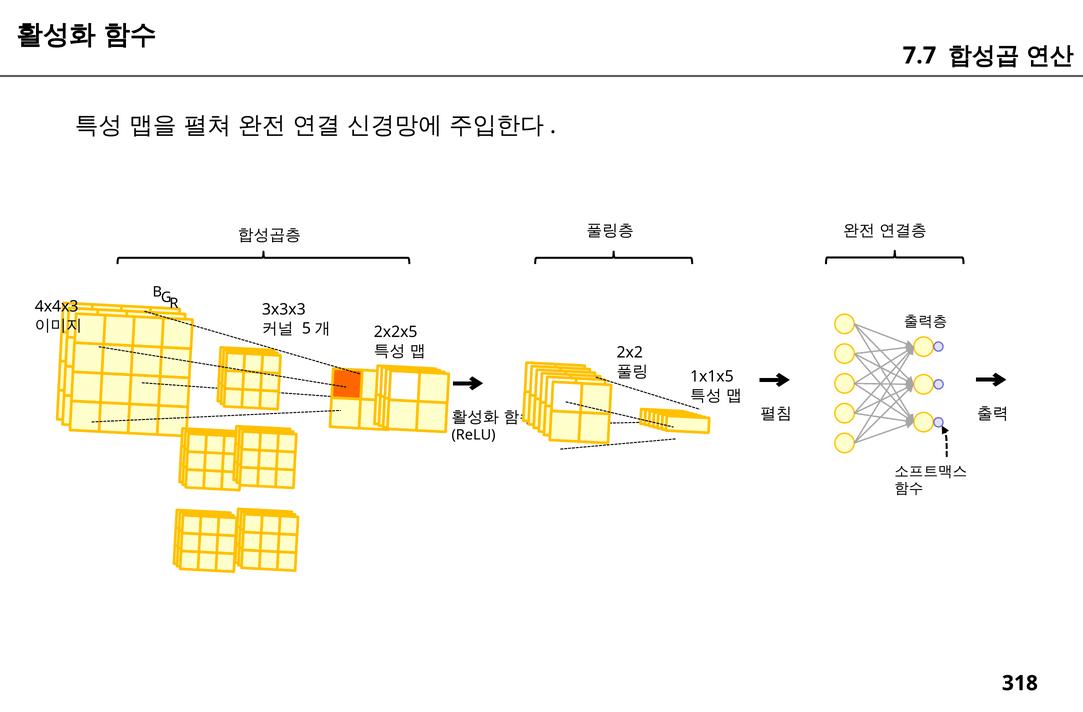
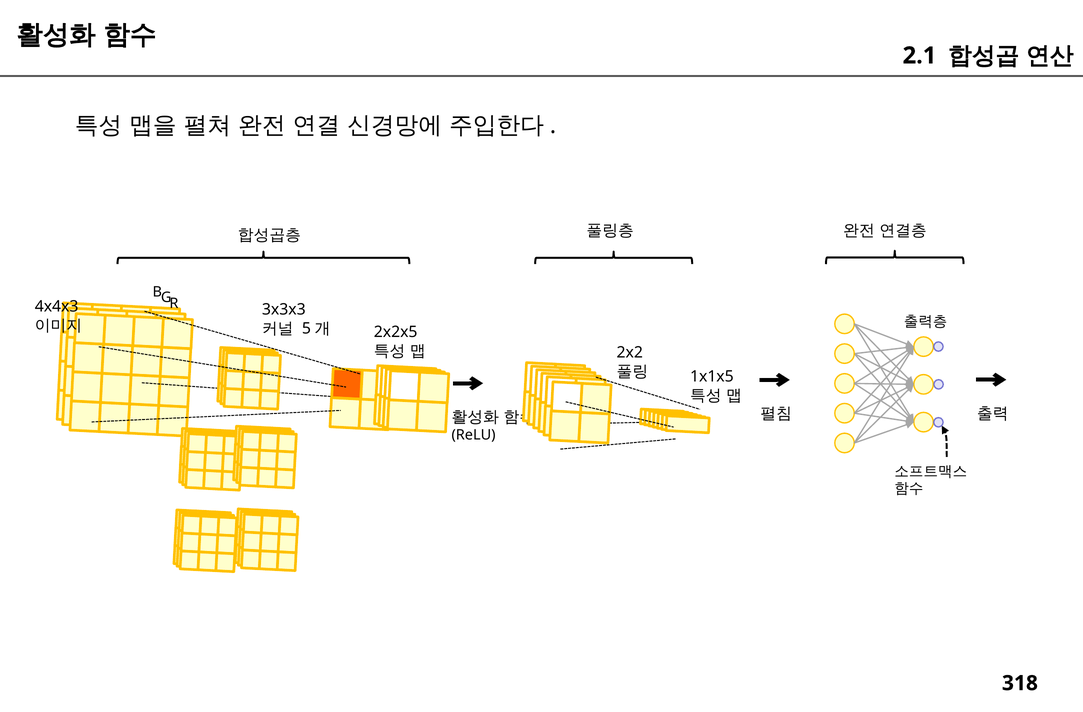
7.7: 7.7 -> 2.1 (919, 56)
